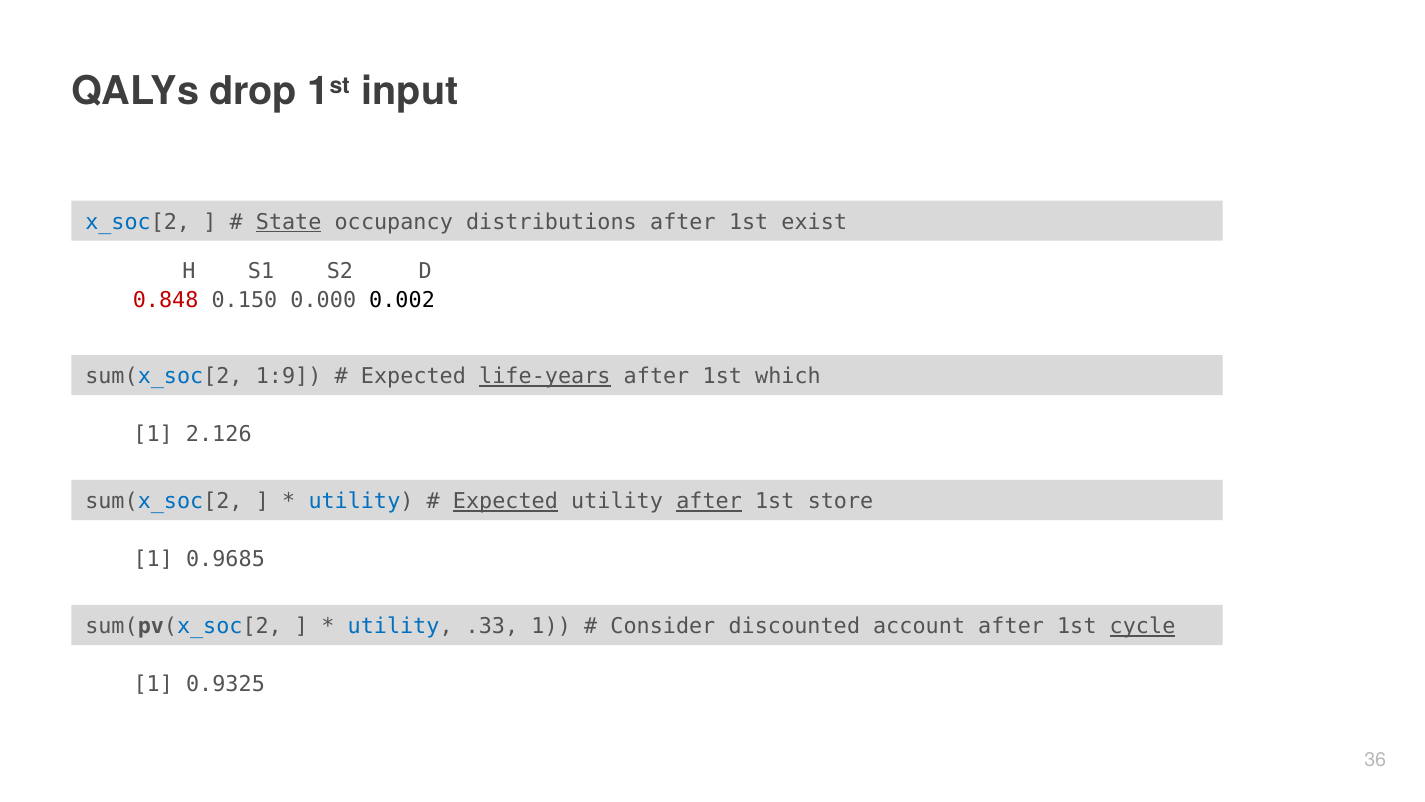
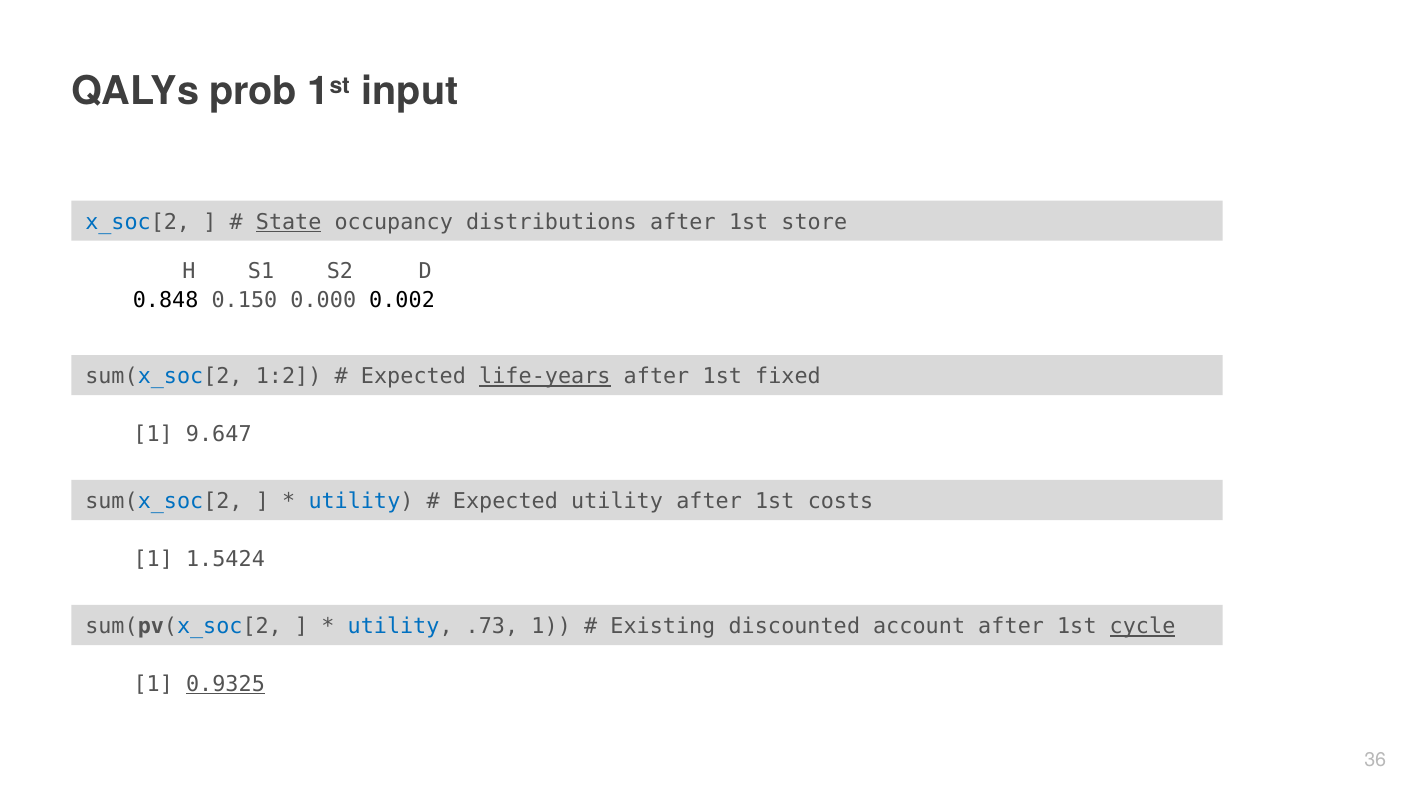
drop: drop -> prob (253, 92)
exist: exist -> store (814, 222)
0.848 colour: red -> black (166, 300)
1:9: 1:9 -> 1:2 (289, 376)
which: which -> fixed (788, 376)
2.126: 2.126 -> 9.647 (219, 434)
Expected underline: present -> none (505, 501)
after underline: present -> none (709, 501)
store: store -> costs (841, 501)
0.9685: 0.9685 -> 1.5424 (225, 559)
.33: .33 -> .73 (492, 626)
Consider: Consider -> Existing (663, 626)
0.9325 underline: none -> present (225, 684)
